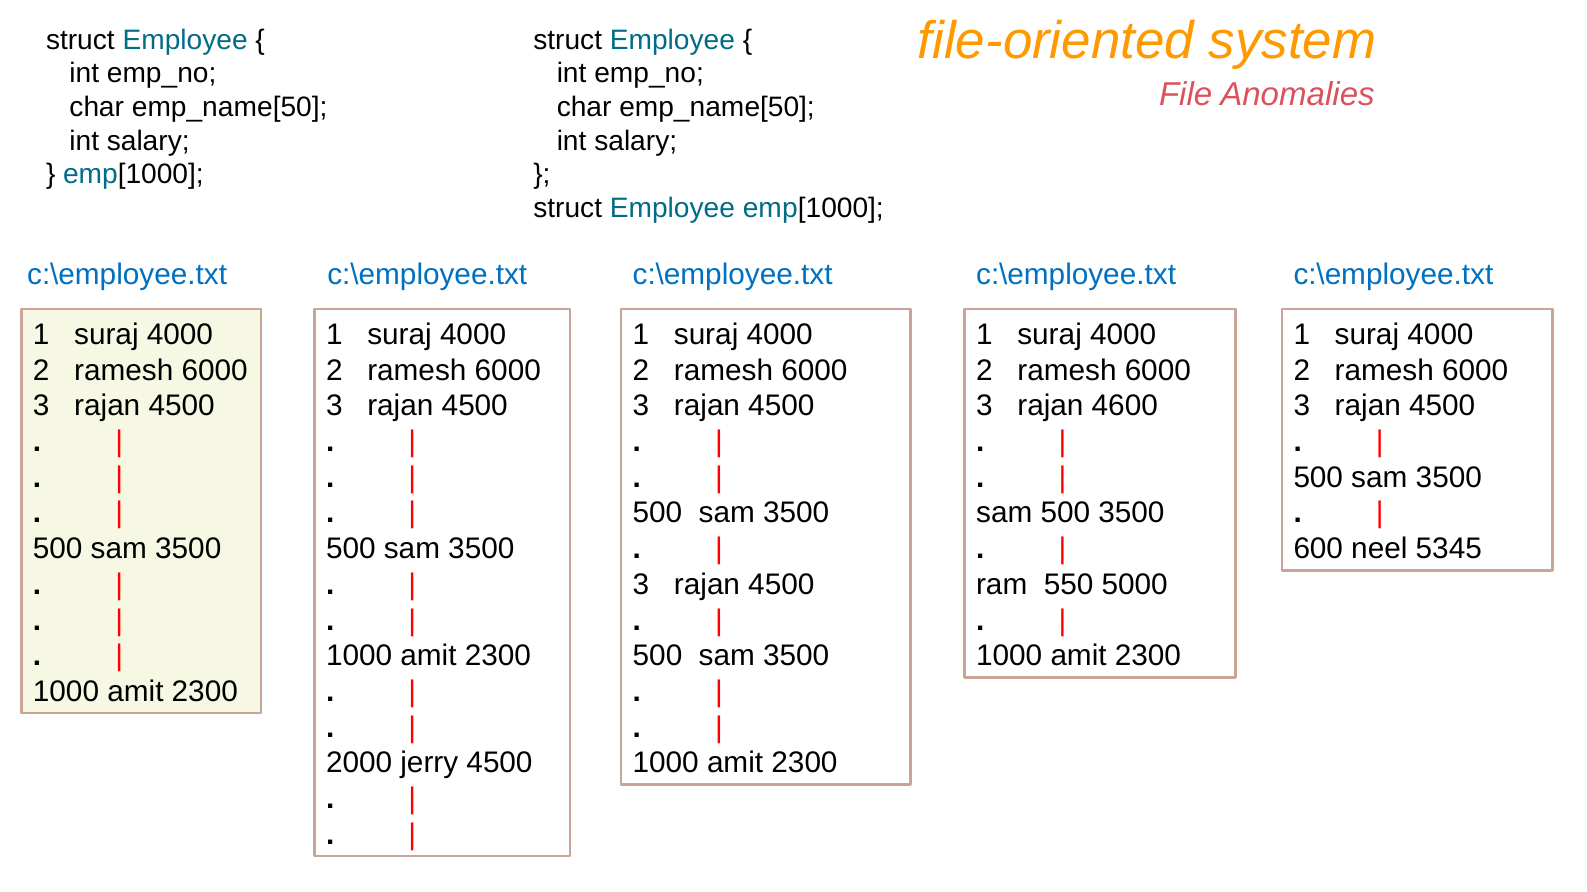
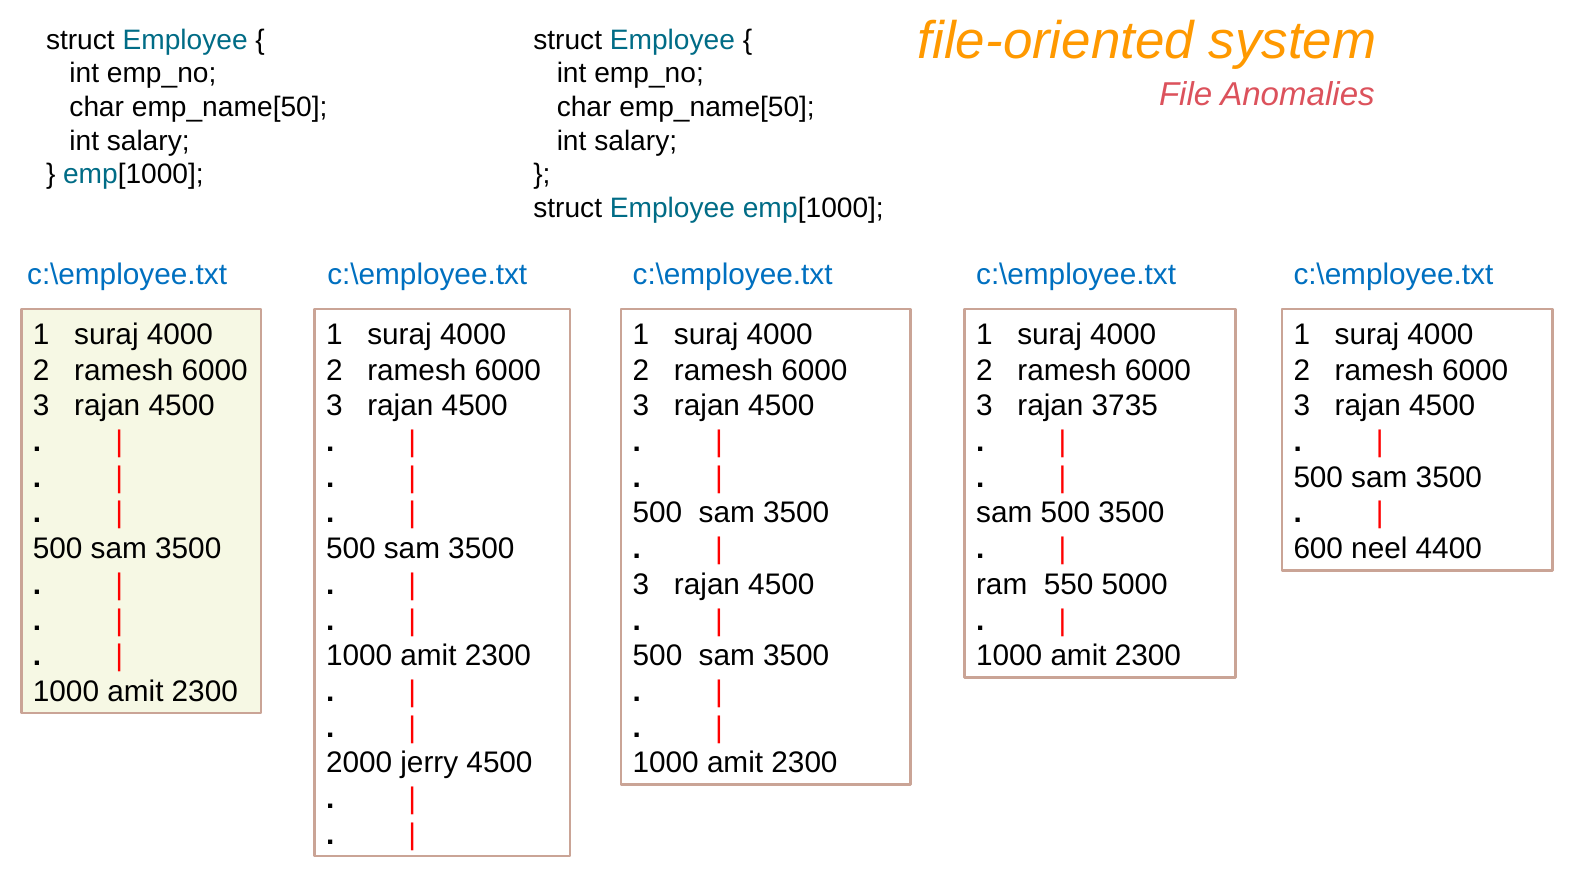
4600: 4600 -> 3735 (1125, 406)
5345: 5345 -> 4400 (1449, 549)
